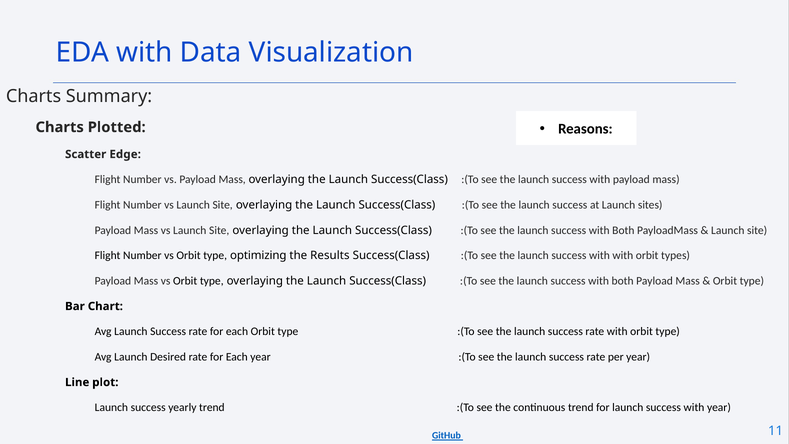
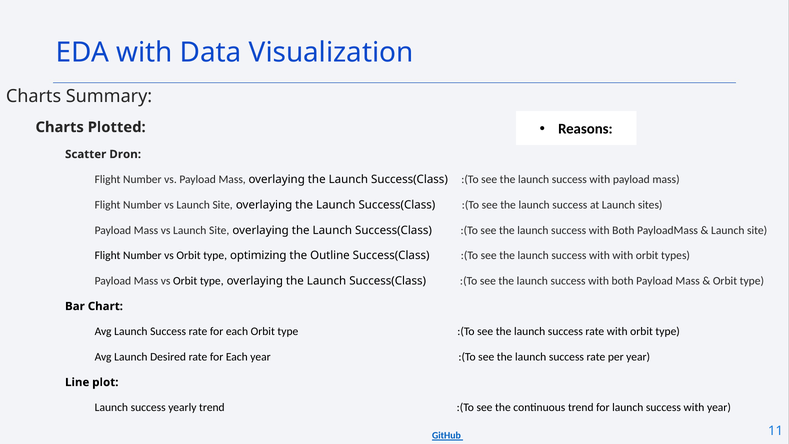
Edge: Edge -> Dron (125, 154)
Results: Results -> Outline (330, 256)
